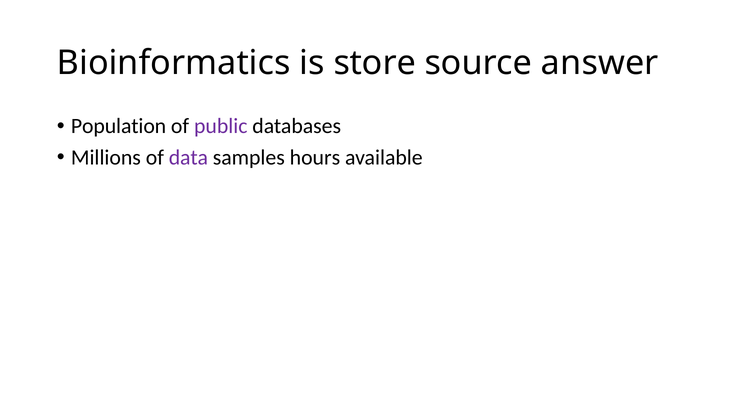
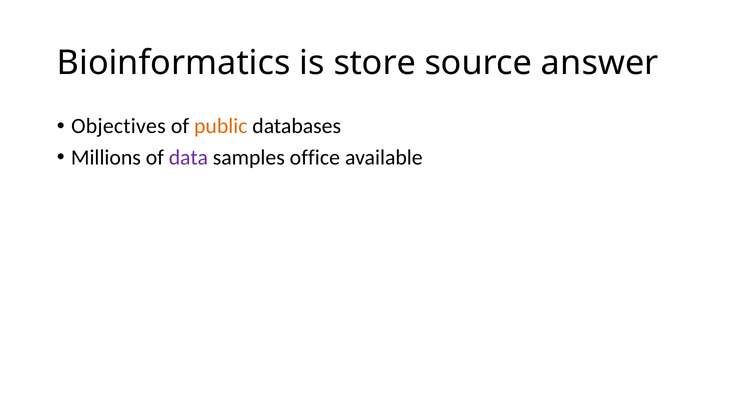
Population: Population -> Objectives (118, 126)
public colour: purple -> orange (221, 126)
hours: hours -> office (315, 158)
